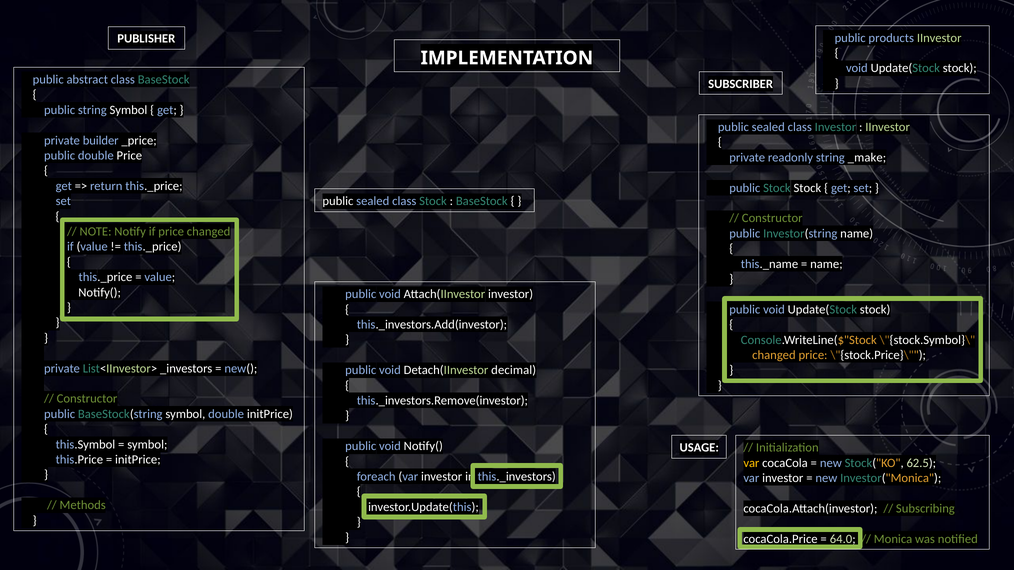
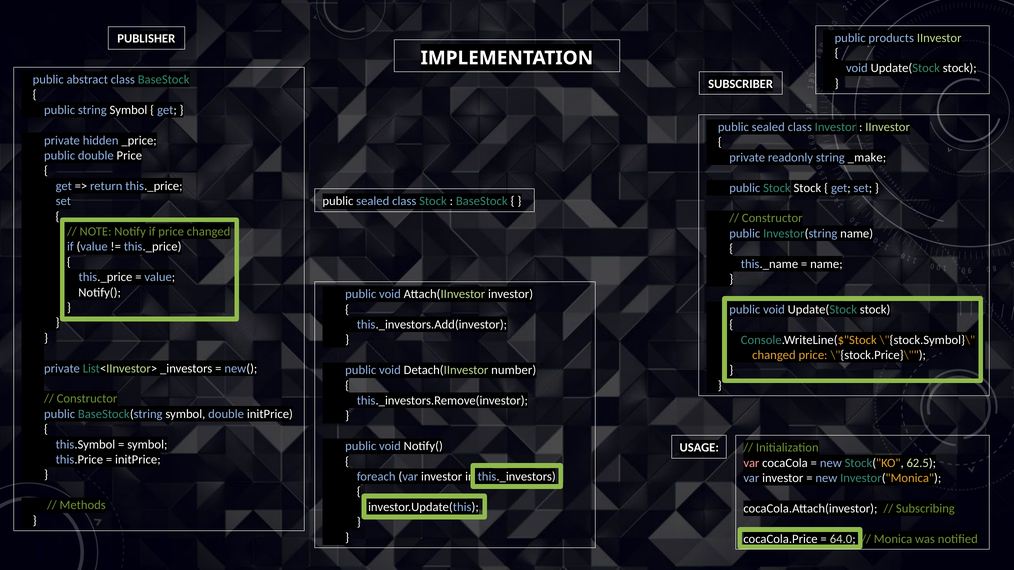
builder: builder -> hidden (101, 140)
decimal: decimal -> number (514, 370)
var colour: yellow -> pink (751, 463)
